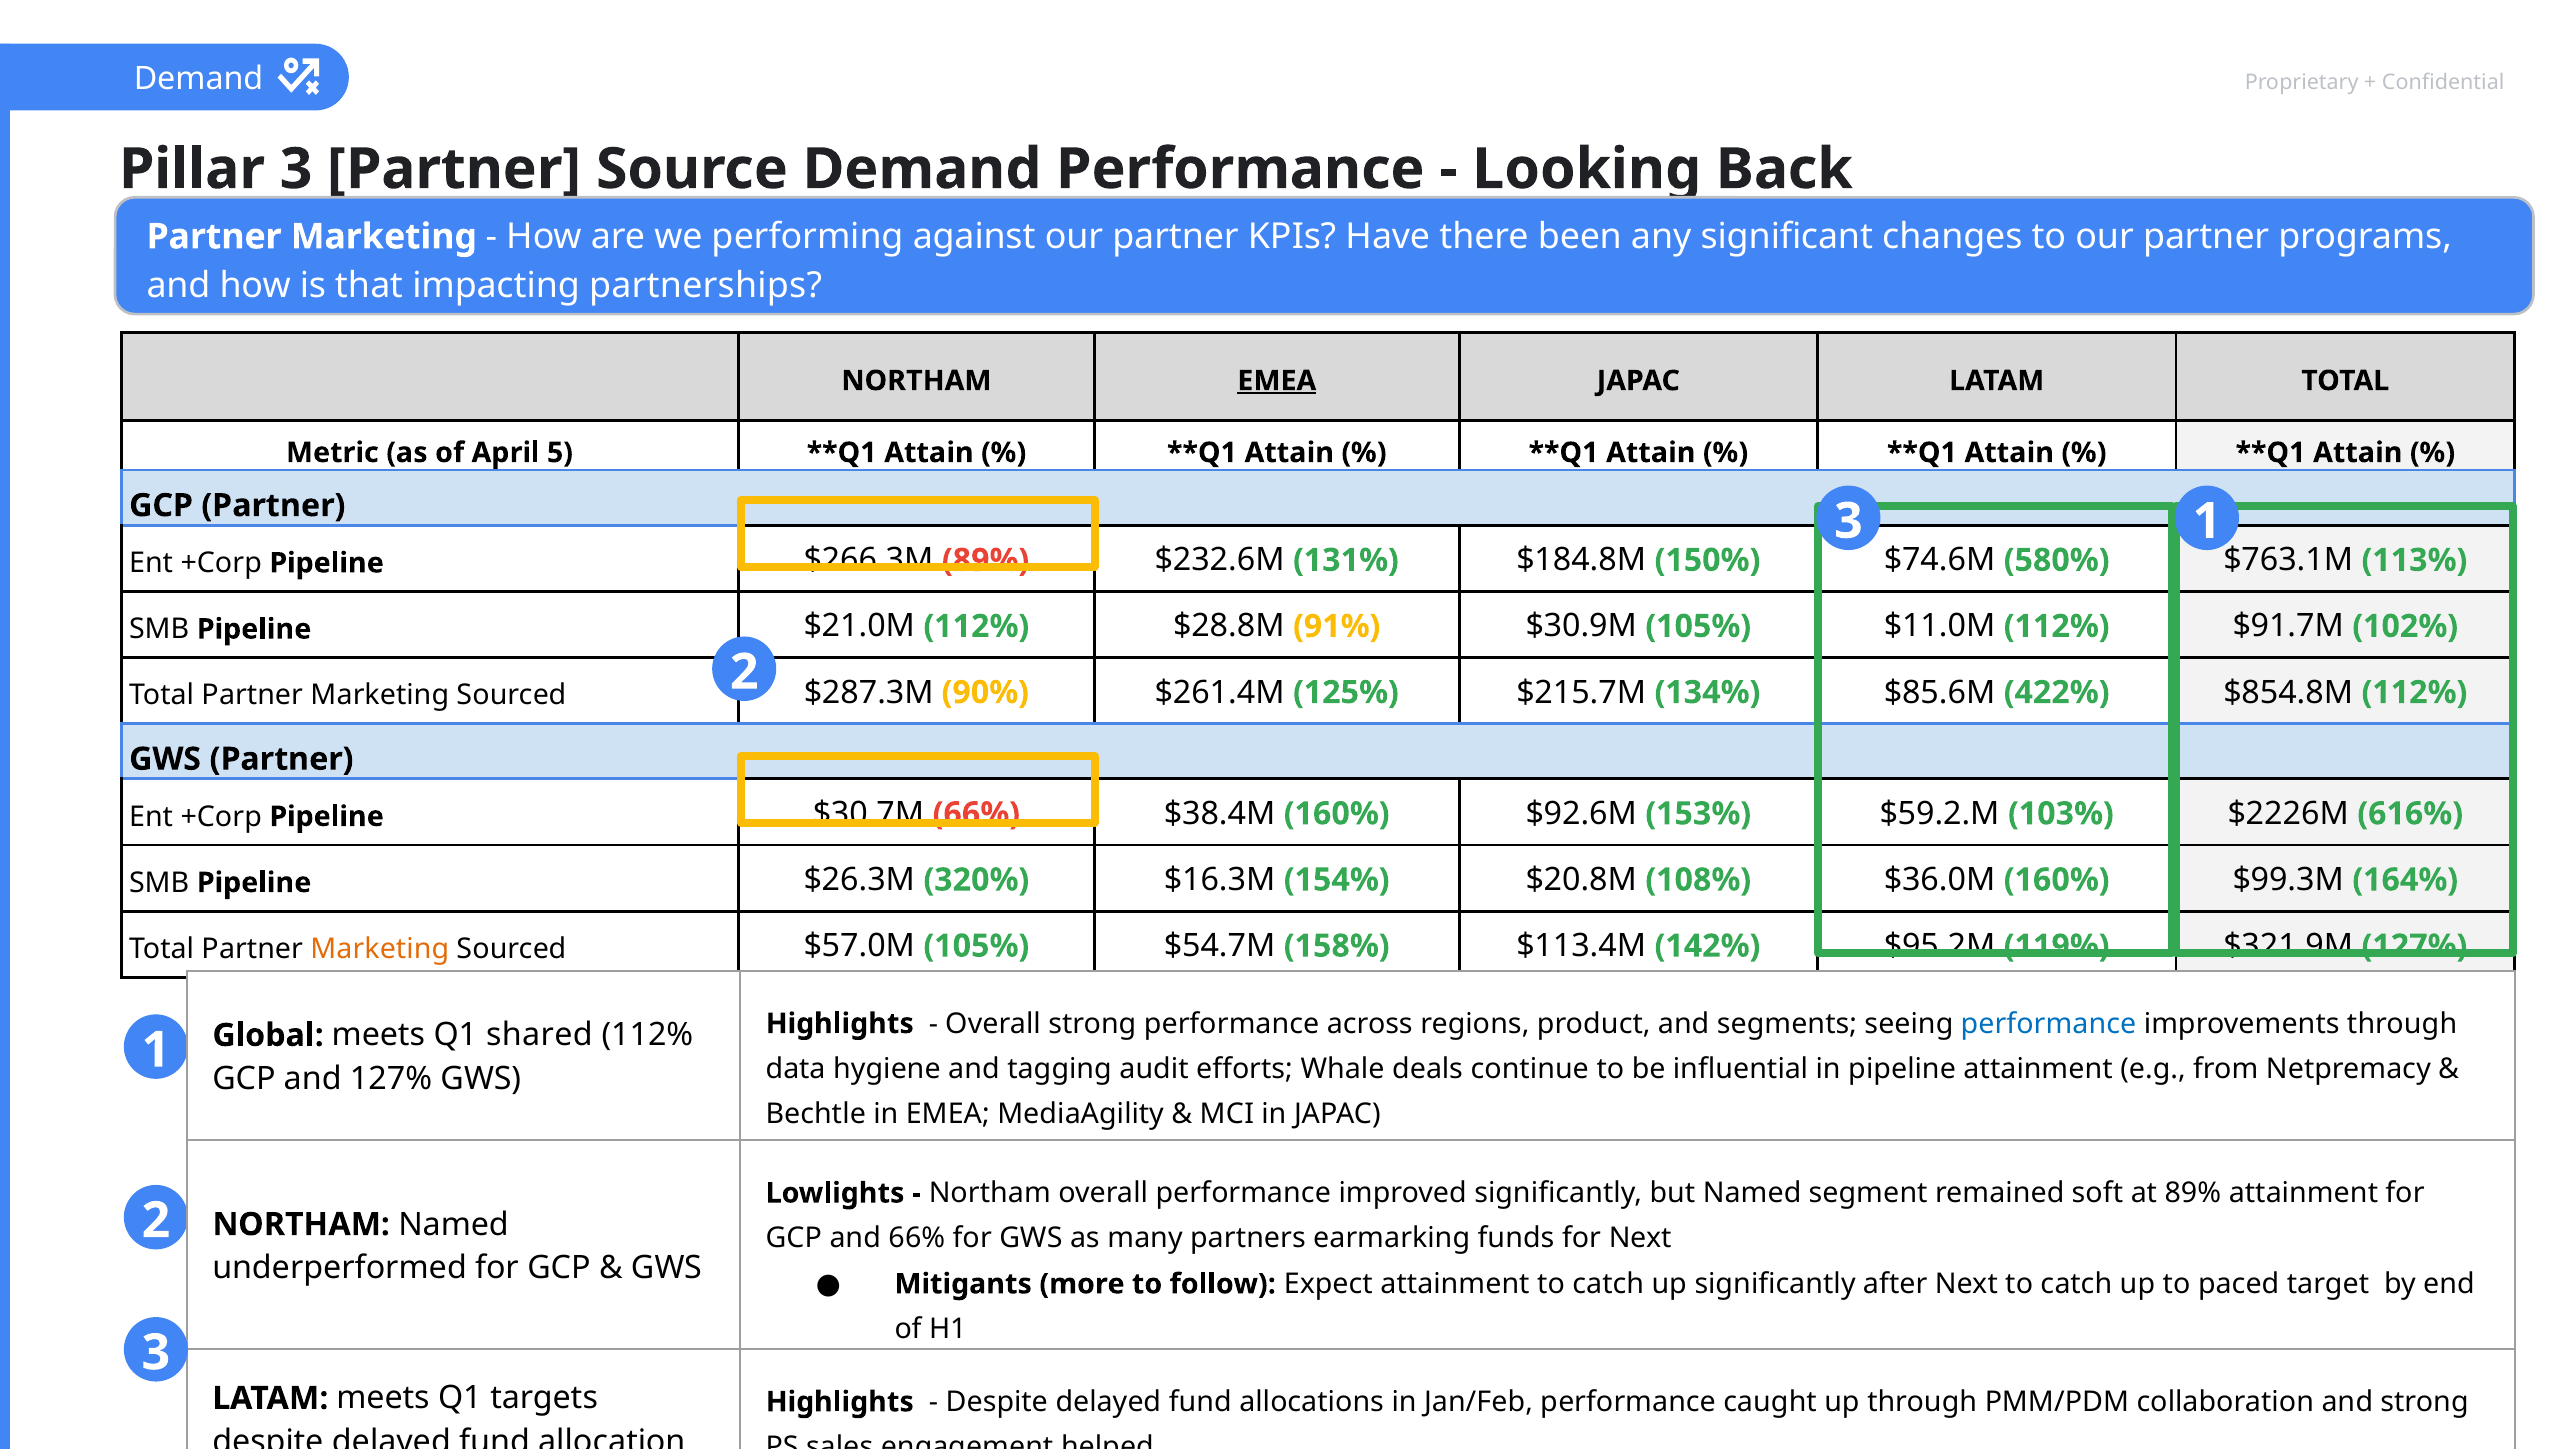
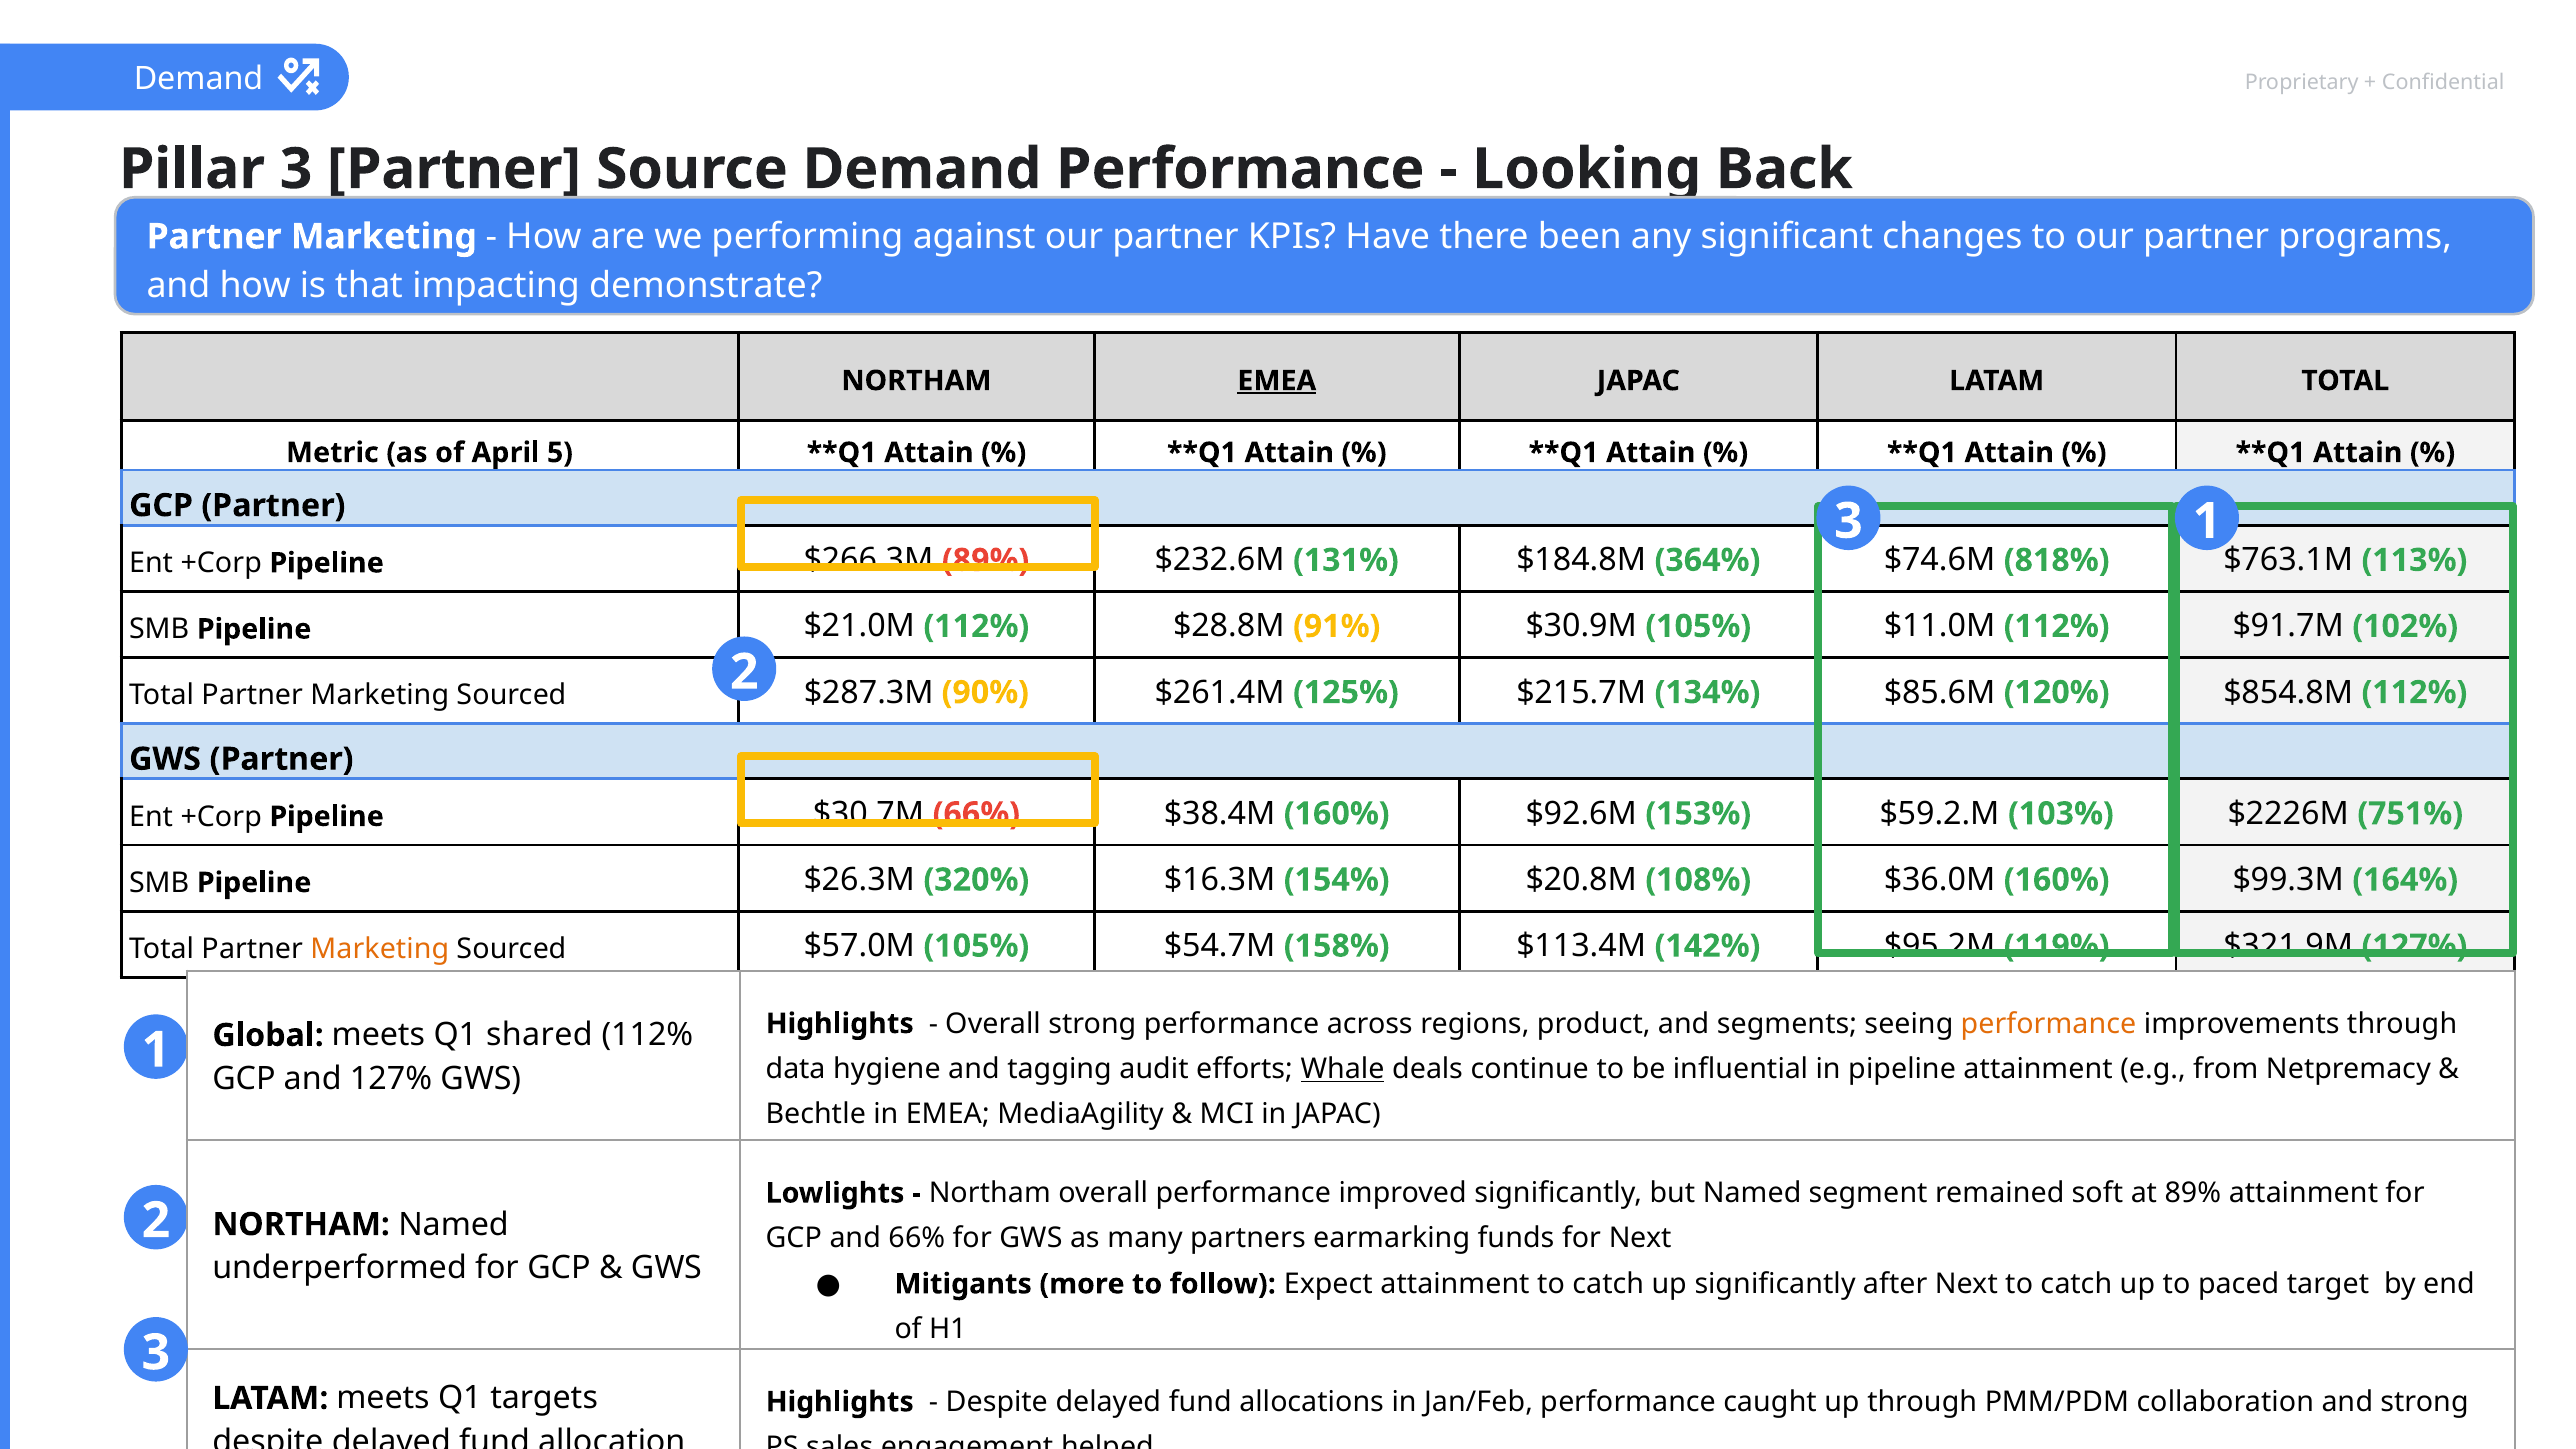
partnerships: partnerships -> demonstrate (706, 286)
150%: 150% -> 364% (1707, 560)
580%: 580% -> 818% (2057, 560)
422%: 422% -> 120% (2057, 692)
616%: 616% -> 751% (2410, 814)
performance colour: blue -> orange (2048, 1024)
Whale underline: none -> present (1342, 1069)
